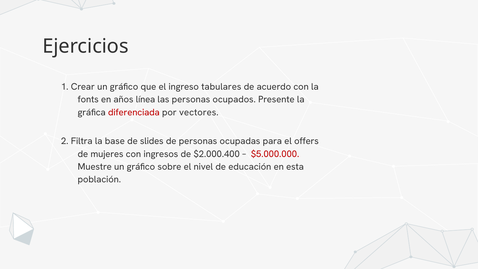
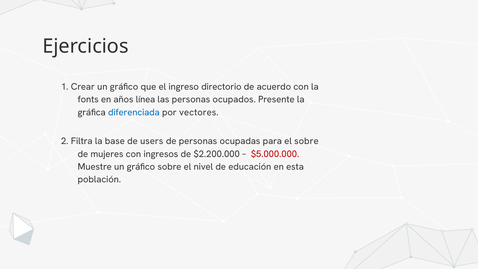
tabulares: tabulares -> directorio (221, 87)
diferenciada colour: red -> blue (134, 112)
slides: slides -> users (152, 141)
el offers: offers -> sobre (306, 141)
$2.000.400: $2.000.400 -> $2.200.000 (217, 154)
